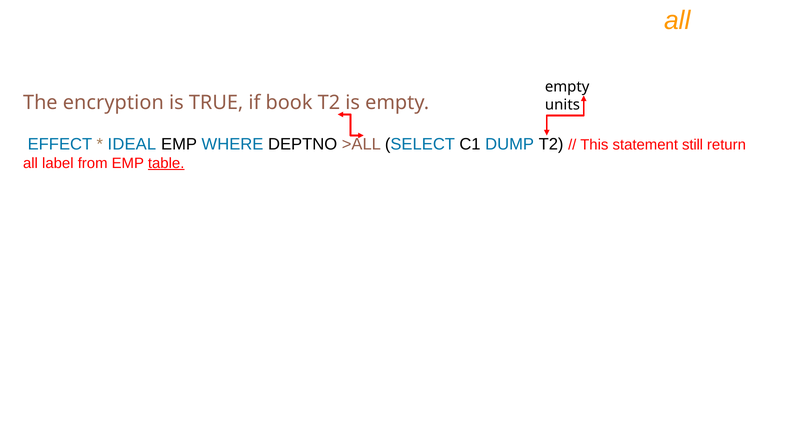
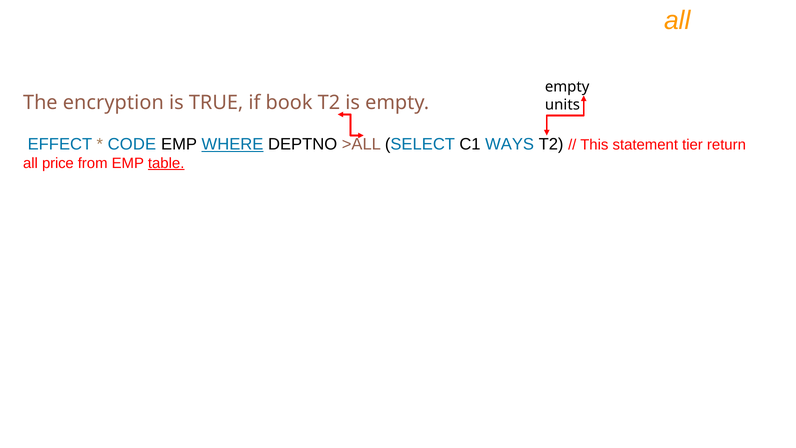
IDEAL: IDEAL -> CODE (132, 144)
WHERE underline: none -> present (232, 144)
DUMP: DUMP -> WAYS (510, 144)
still: still -> tier (692, 145)
label: label -> price (58, 163)
